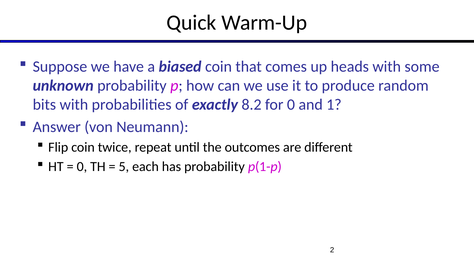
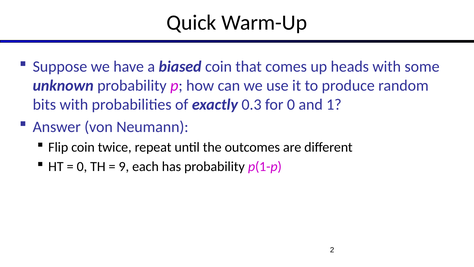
8.2: 8.2 -> 0.3 (252, 105)
5: 5 -> 9 (124, 167)
